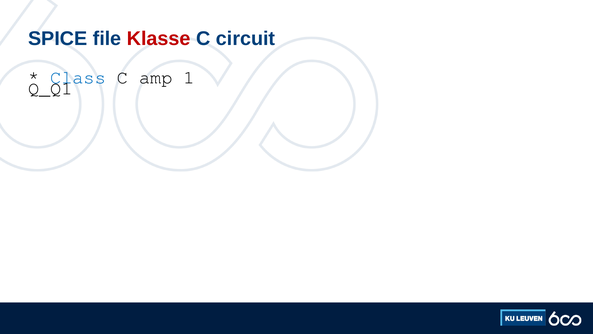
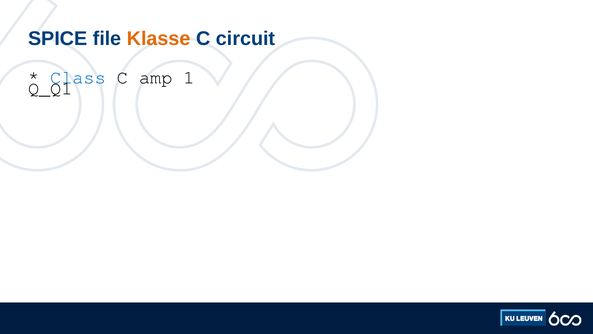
Klasse colour: red -> orange (159, 39)
